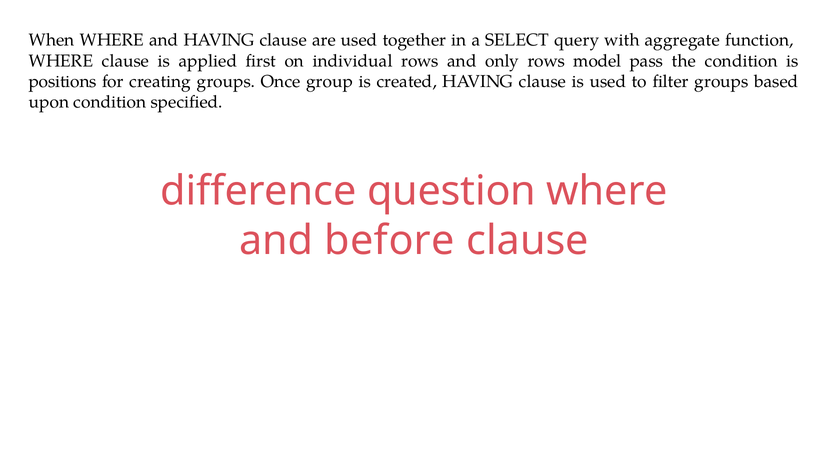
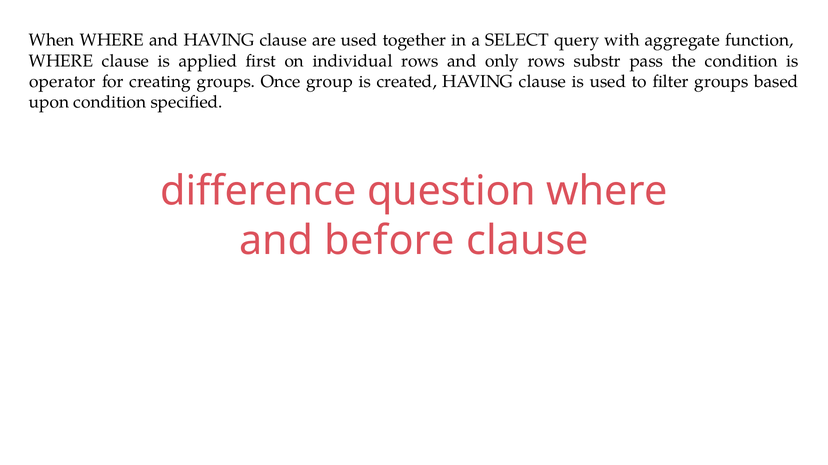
model: model -> substr (597, 61)
positions: positions -> operator (63, 82)
